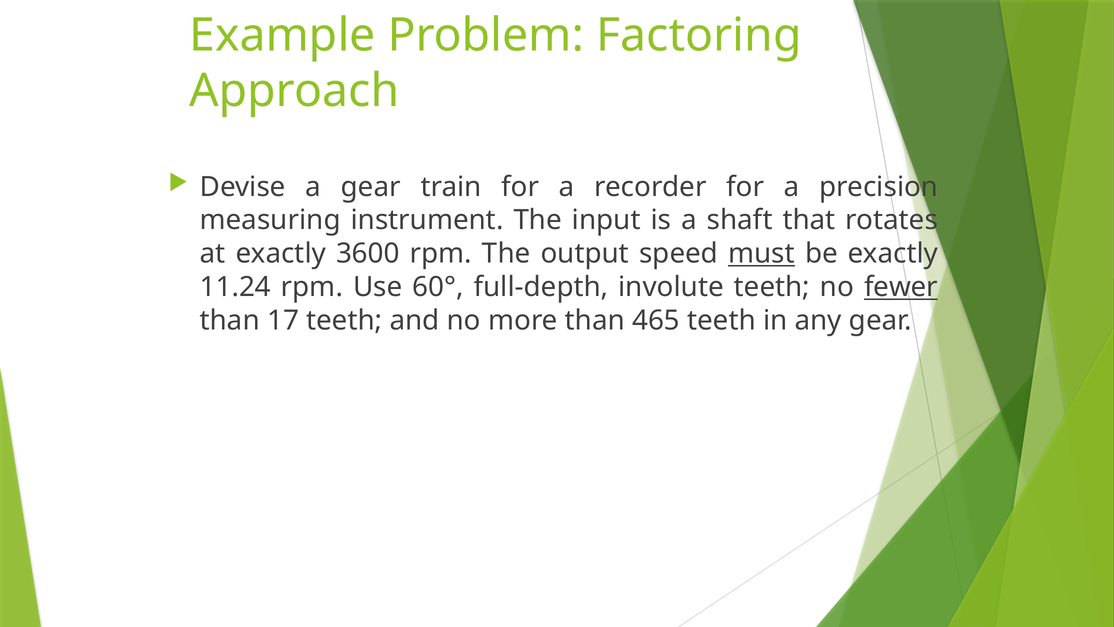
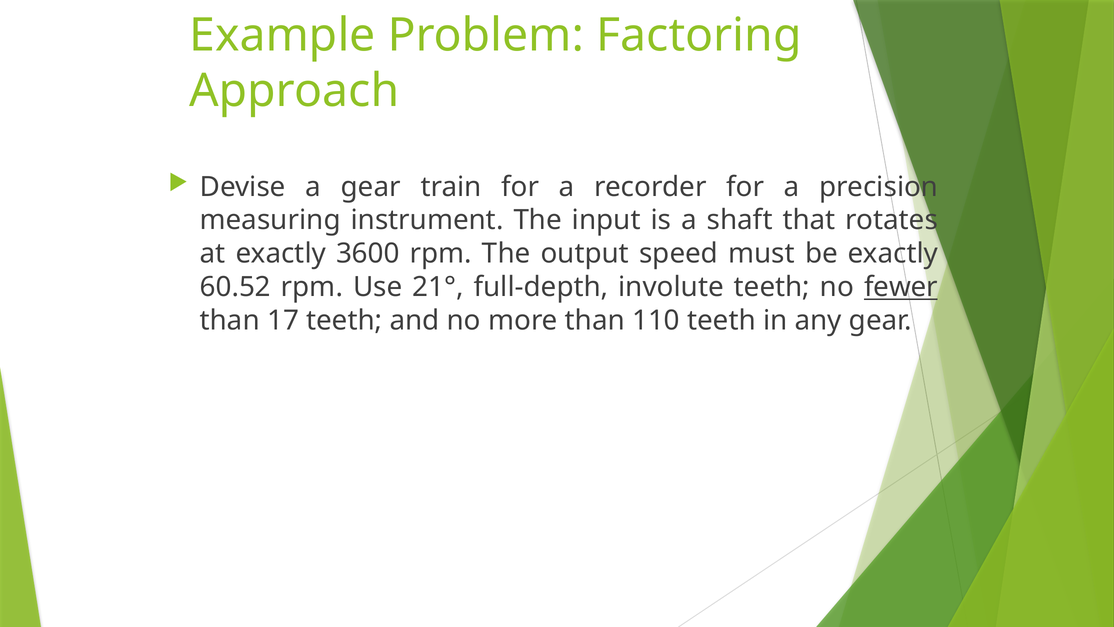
must underline: present -> none (762, 254)
11.24: 11.24 -> 60.52 (235, 287)
60°: 60° -> 21° (438, 287)
465: 465 -> 110 (656, 320)
